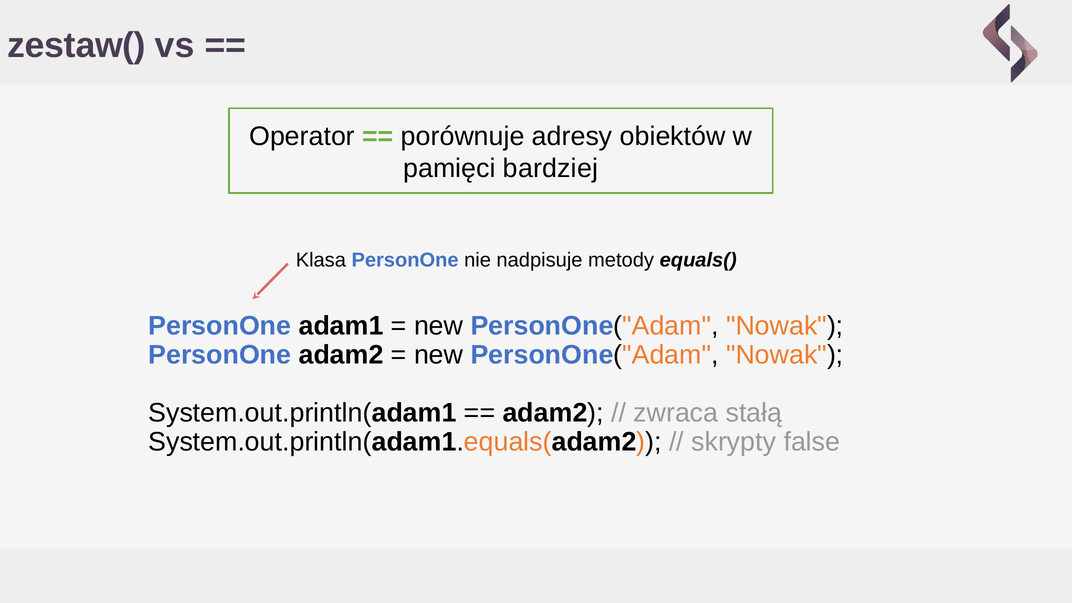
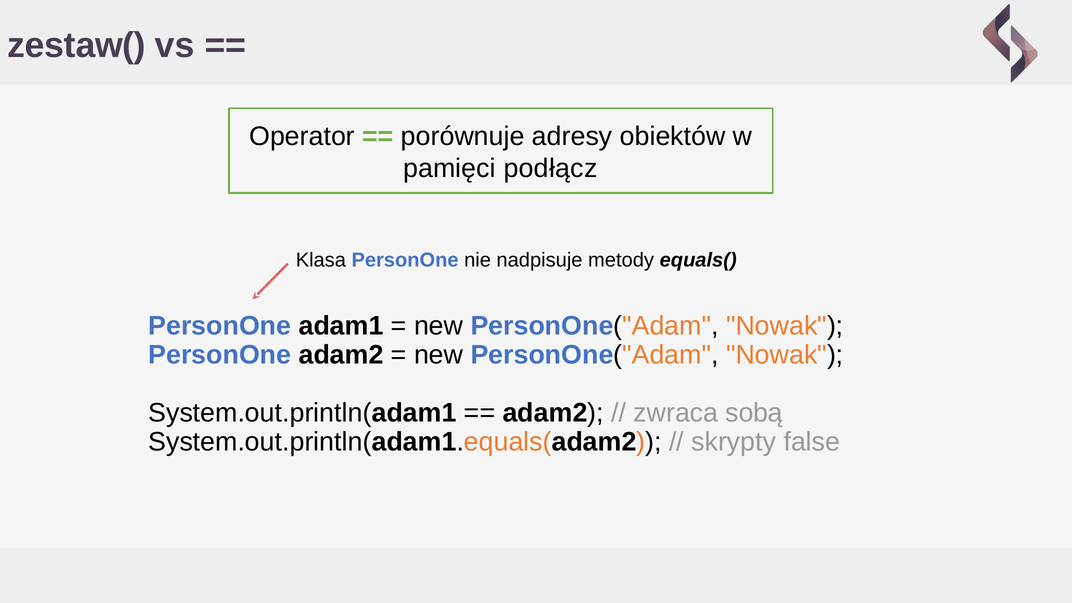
bardziej: bardziej -> podłącz (551, 169)
stałą: stałą -> sobą (754, 413)
